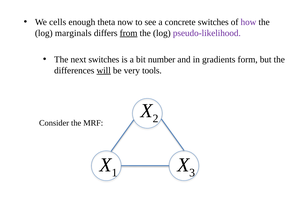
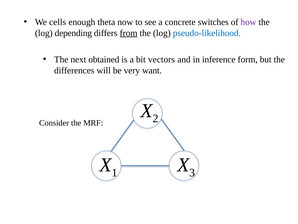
marginals: marginals -> depending (73, 33)
pseudo-likelihood colour: purple -> blue (207, 33)
next switches: switches -> obtained (104, 59)
number: number -> vectors (161, 59)
gradients: gradients -> inference (219, 59)
will underline: present -> none (104, 70)
tools: tools -> want (152, 70)
